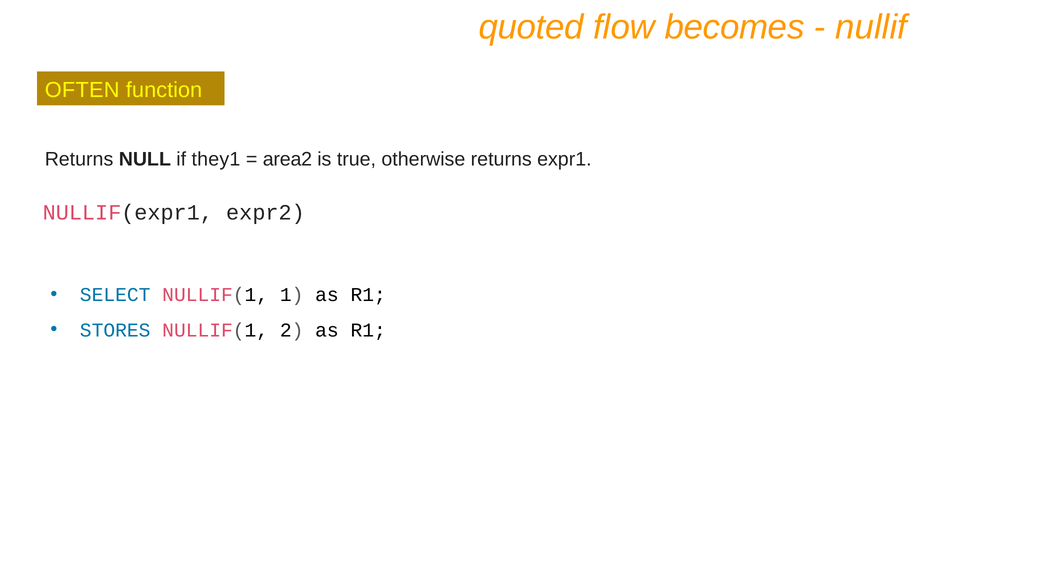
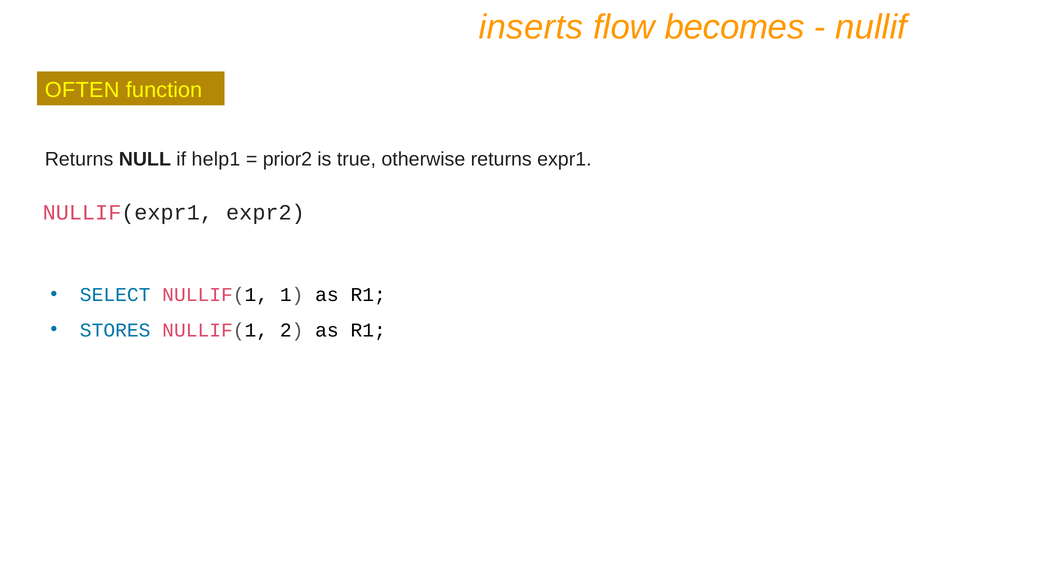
quoted: quoted -> inserts (531, 27)
they1: they1 -> help1 (216, 159)
area2: area2 -> prior2 (287, 159)
